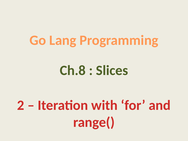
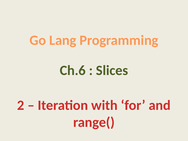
Ch.8: Ch.8 -> Ch.6 (73, 70)
